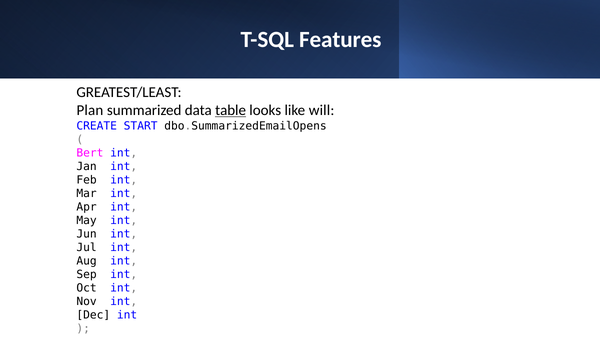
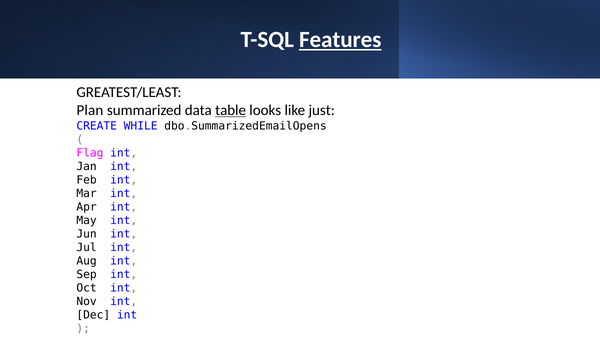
Features underline: none -> present (340, 40)
will: will -> just (322, 110)
START: START -> WHILE (141, 126)
Bert: Bert -> Flag (90, 153)
